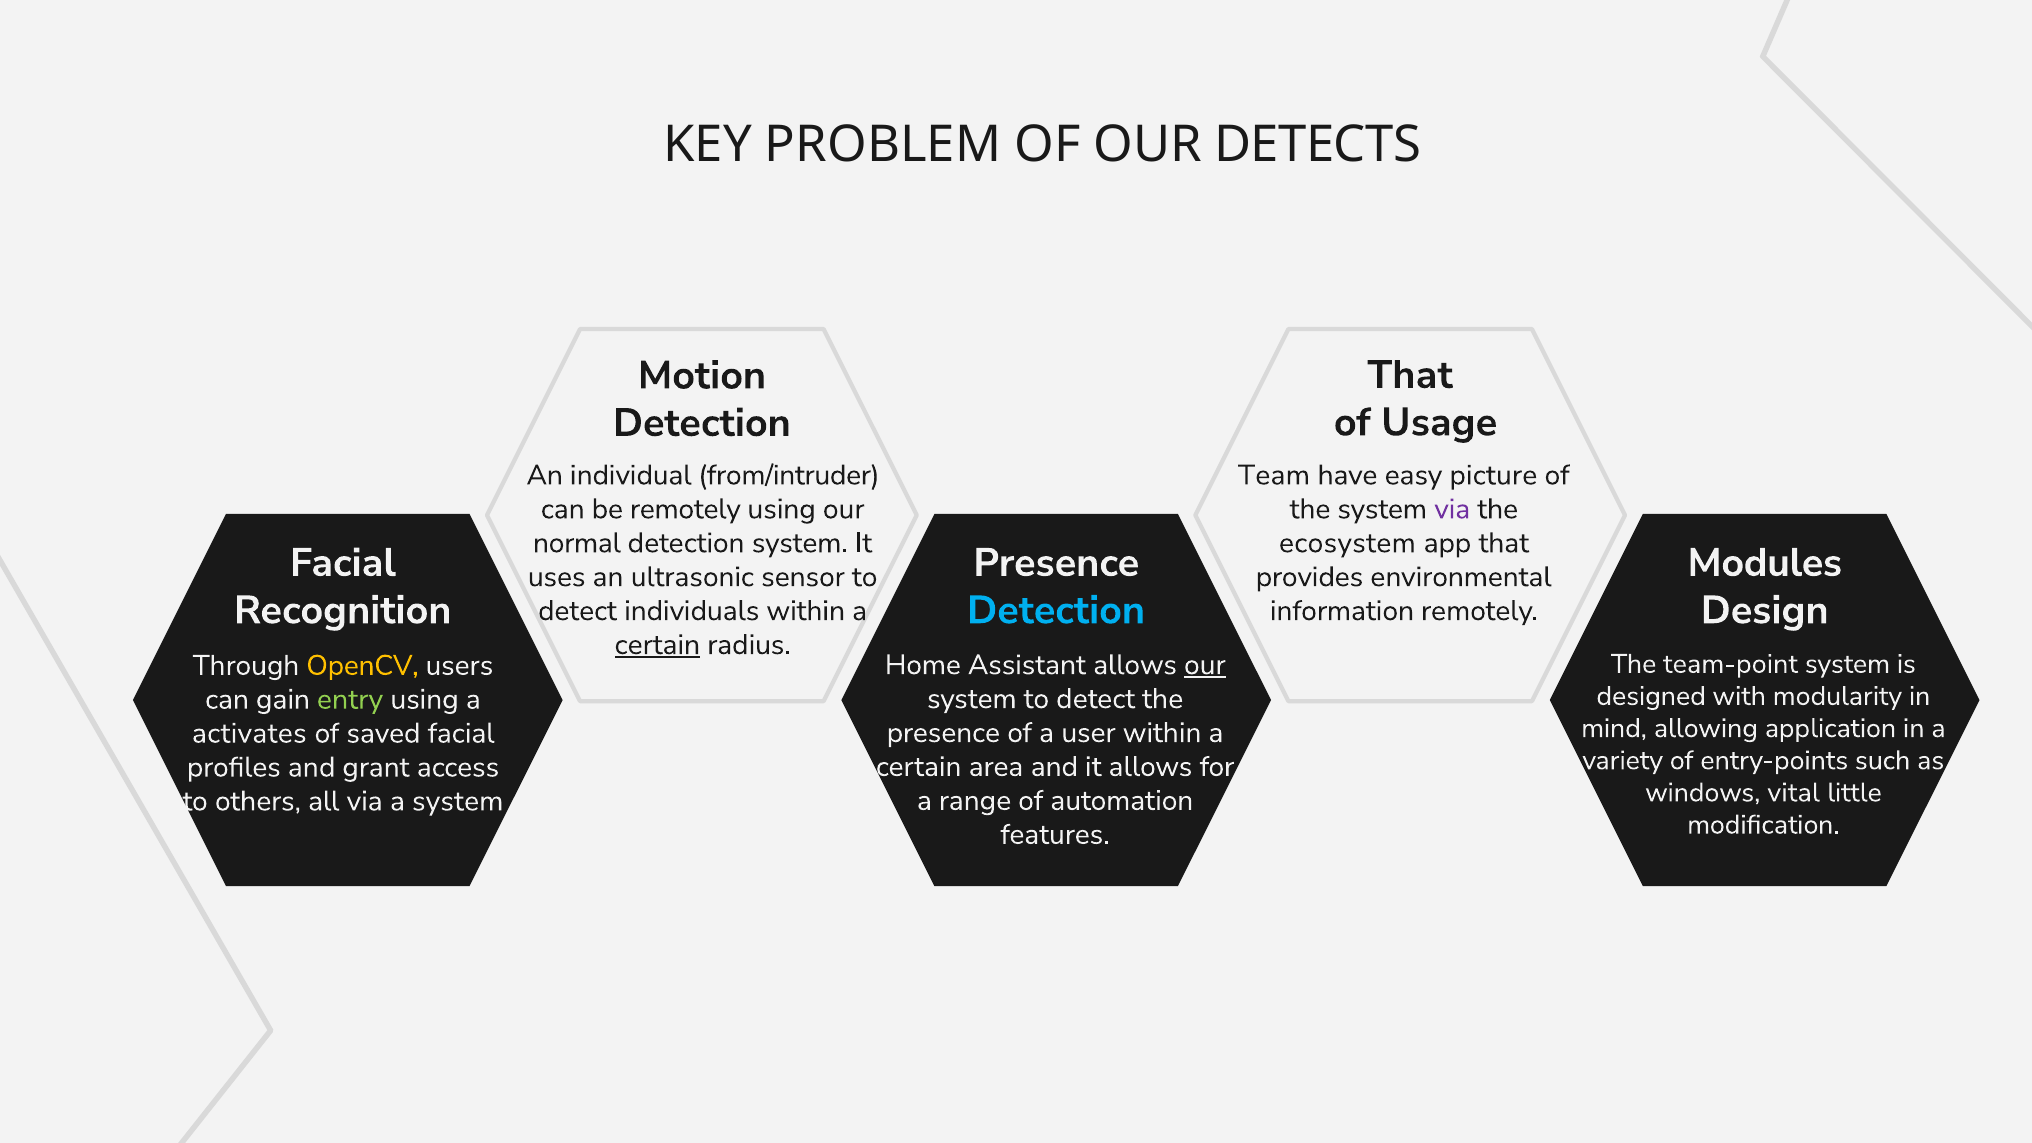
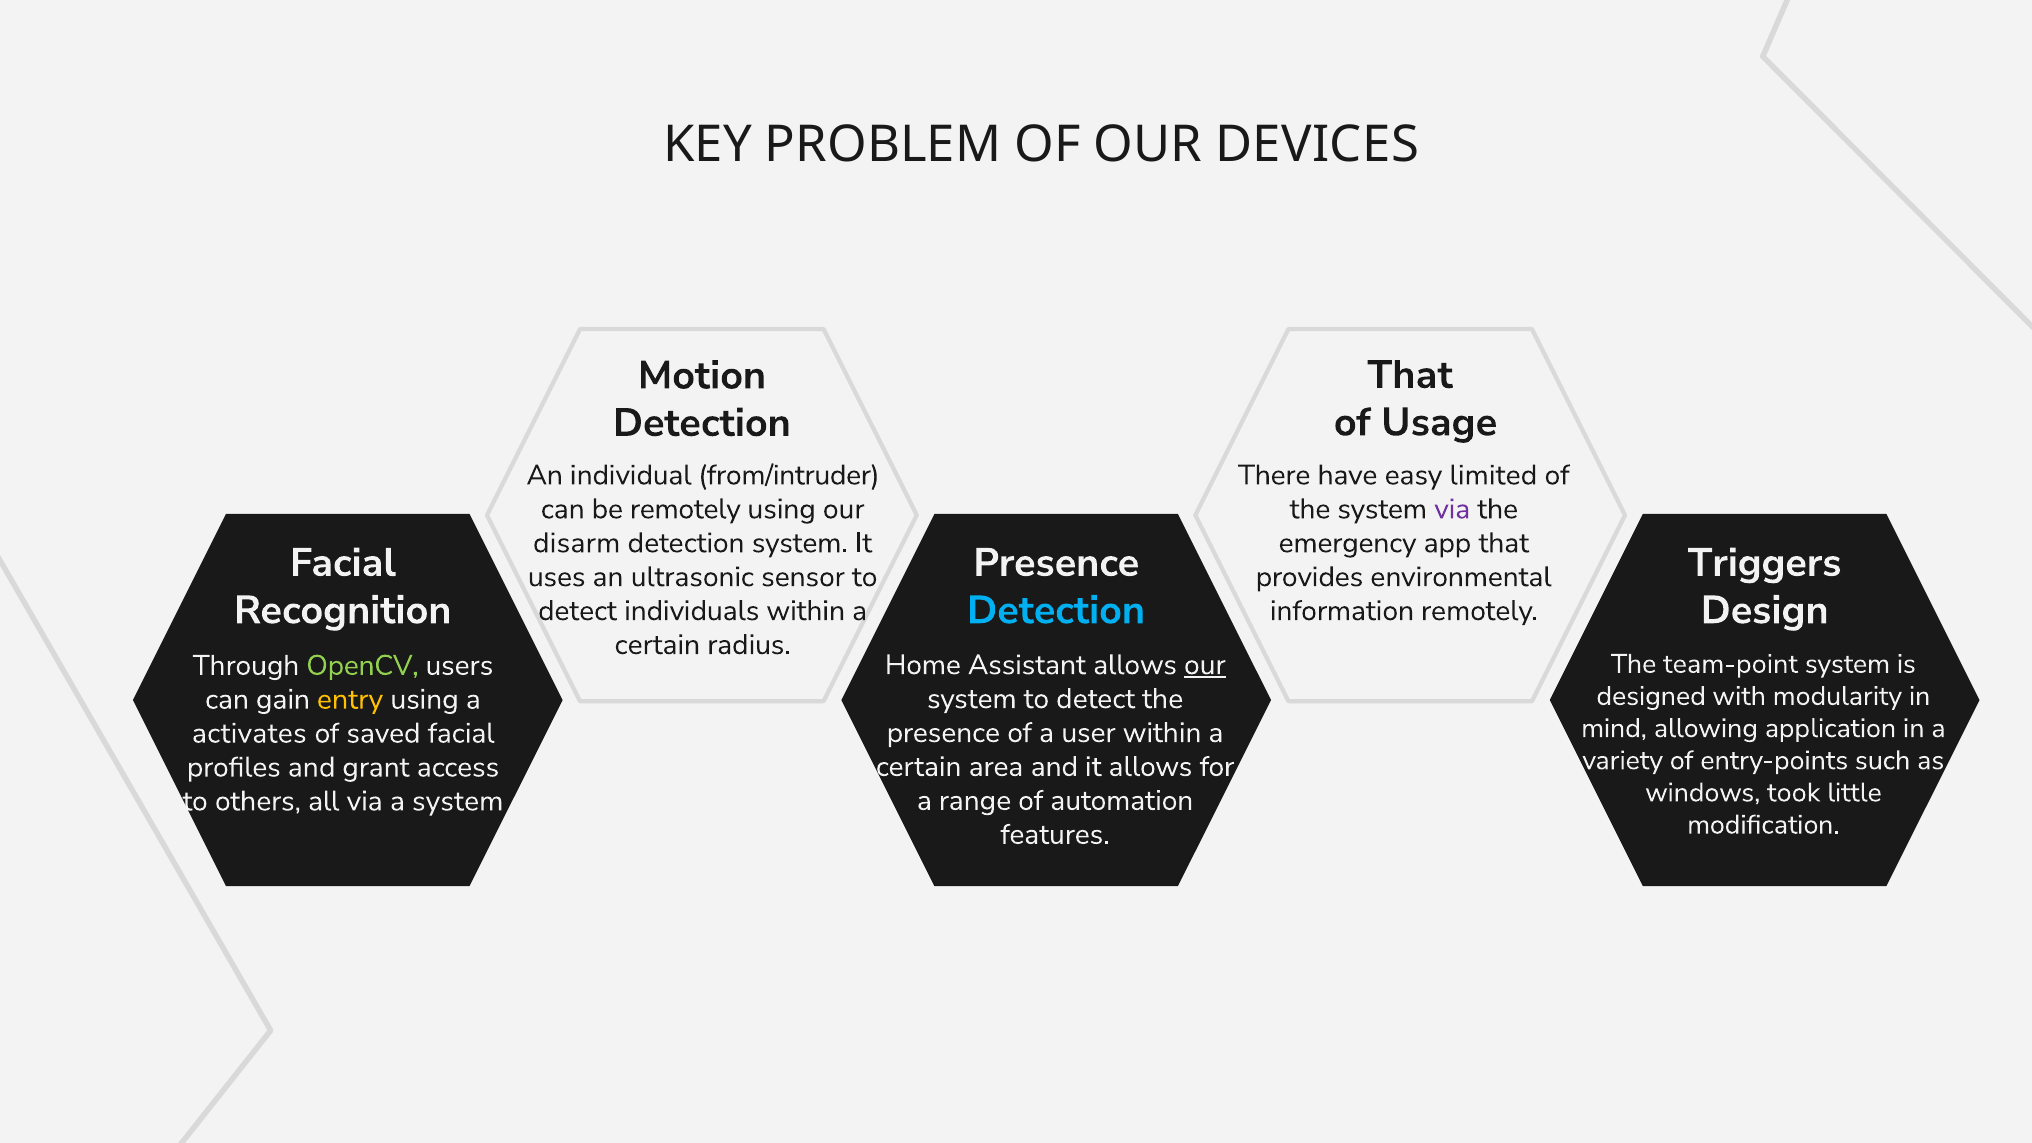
DETECTS: DETECTS -> DEVICES (1317, 144)
Team: Team -> There (1274, 475)
picture: picture -> limited (1493, 475)
normal: normal -> disarm (577, 543)
ecosystem: ecosystem -> emergency (1348, 543)
Modules: Modules -> Triggers (1765, 563)
certain underline: present -> none (657, 645)
OpenCV colour: yellow -> light green (362, 665)
entry colour: light green -> yellow (350, 699)
vital: vital -> took (1794, 793)
